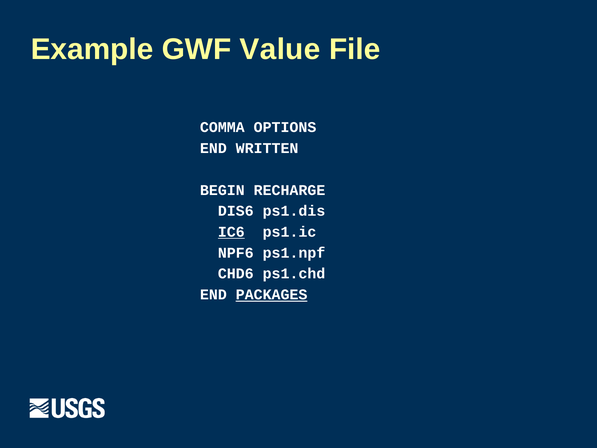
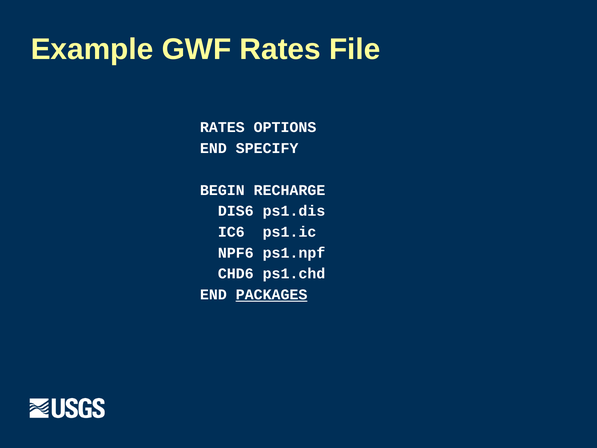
GWF Value: Value -> Rates (280, 49)
COMMA: COMMA -> RATES (222, 127)
WRITTEN: WRITTEN -> SPECIFY (267, 148)
IC6 underline: present -> none (231, 232)
